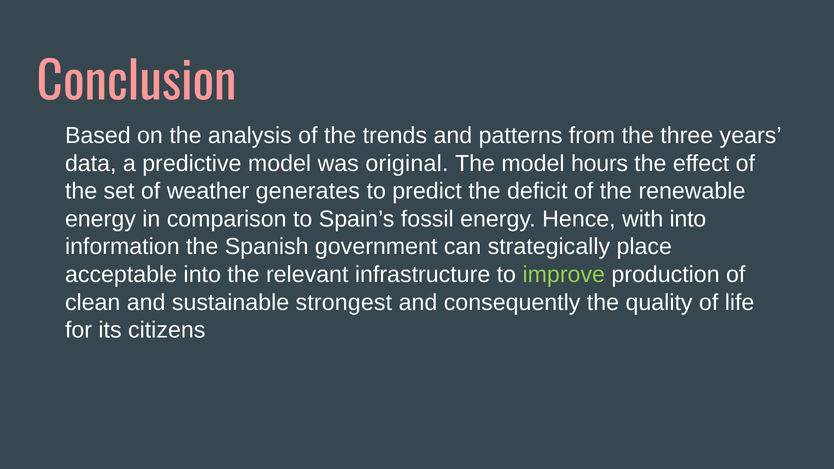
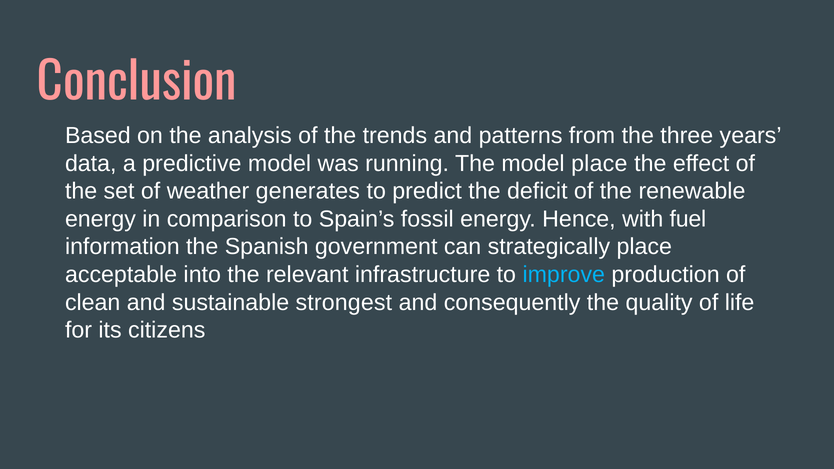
original: original -> running (407, 163)
model hours: hours -> place (599, 163)
with into: into -> fuel (688, 219)
improve colour: light green -> light blue (564, 275)
